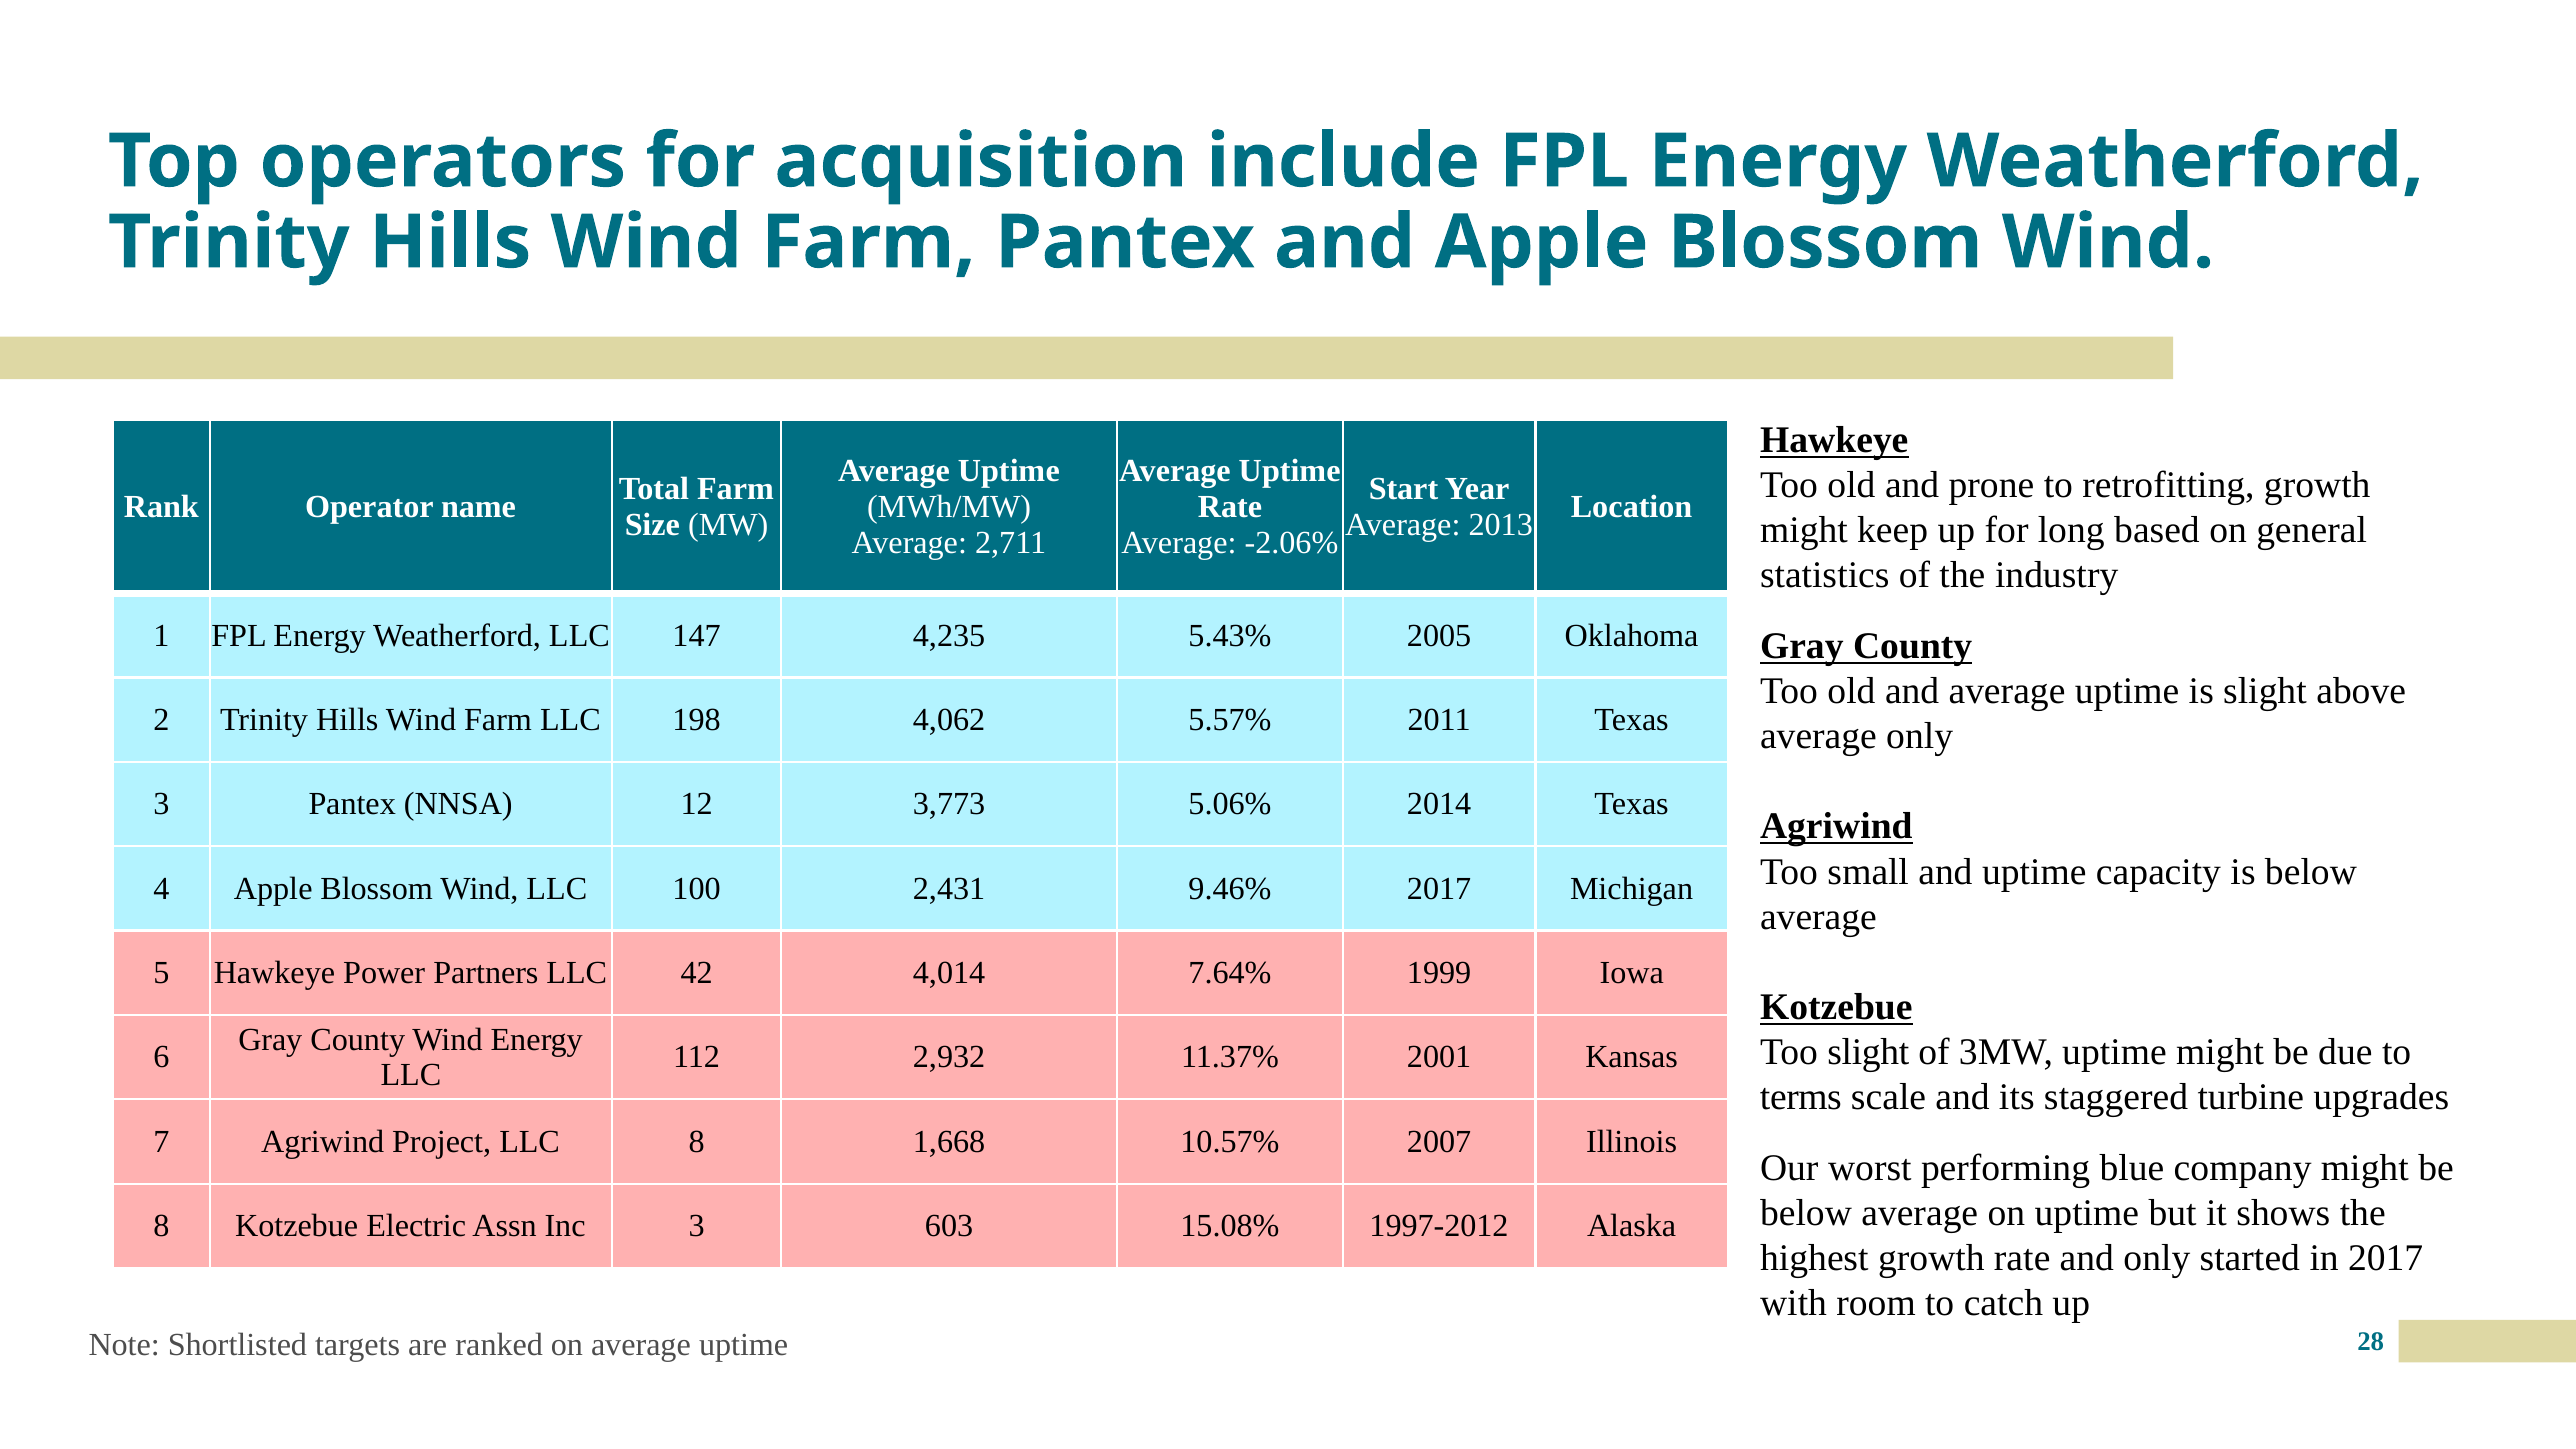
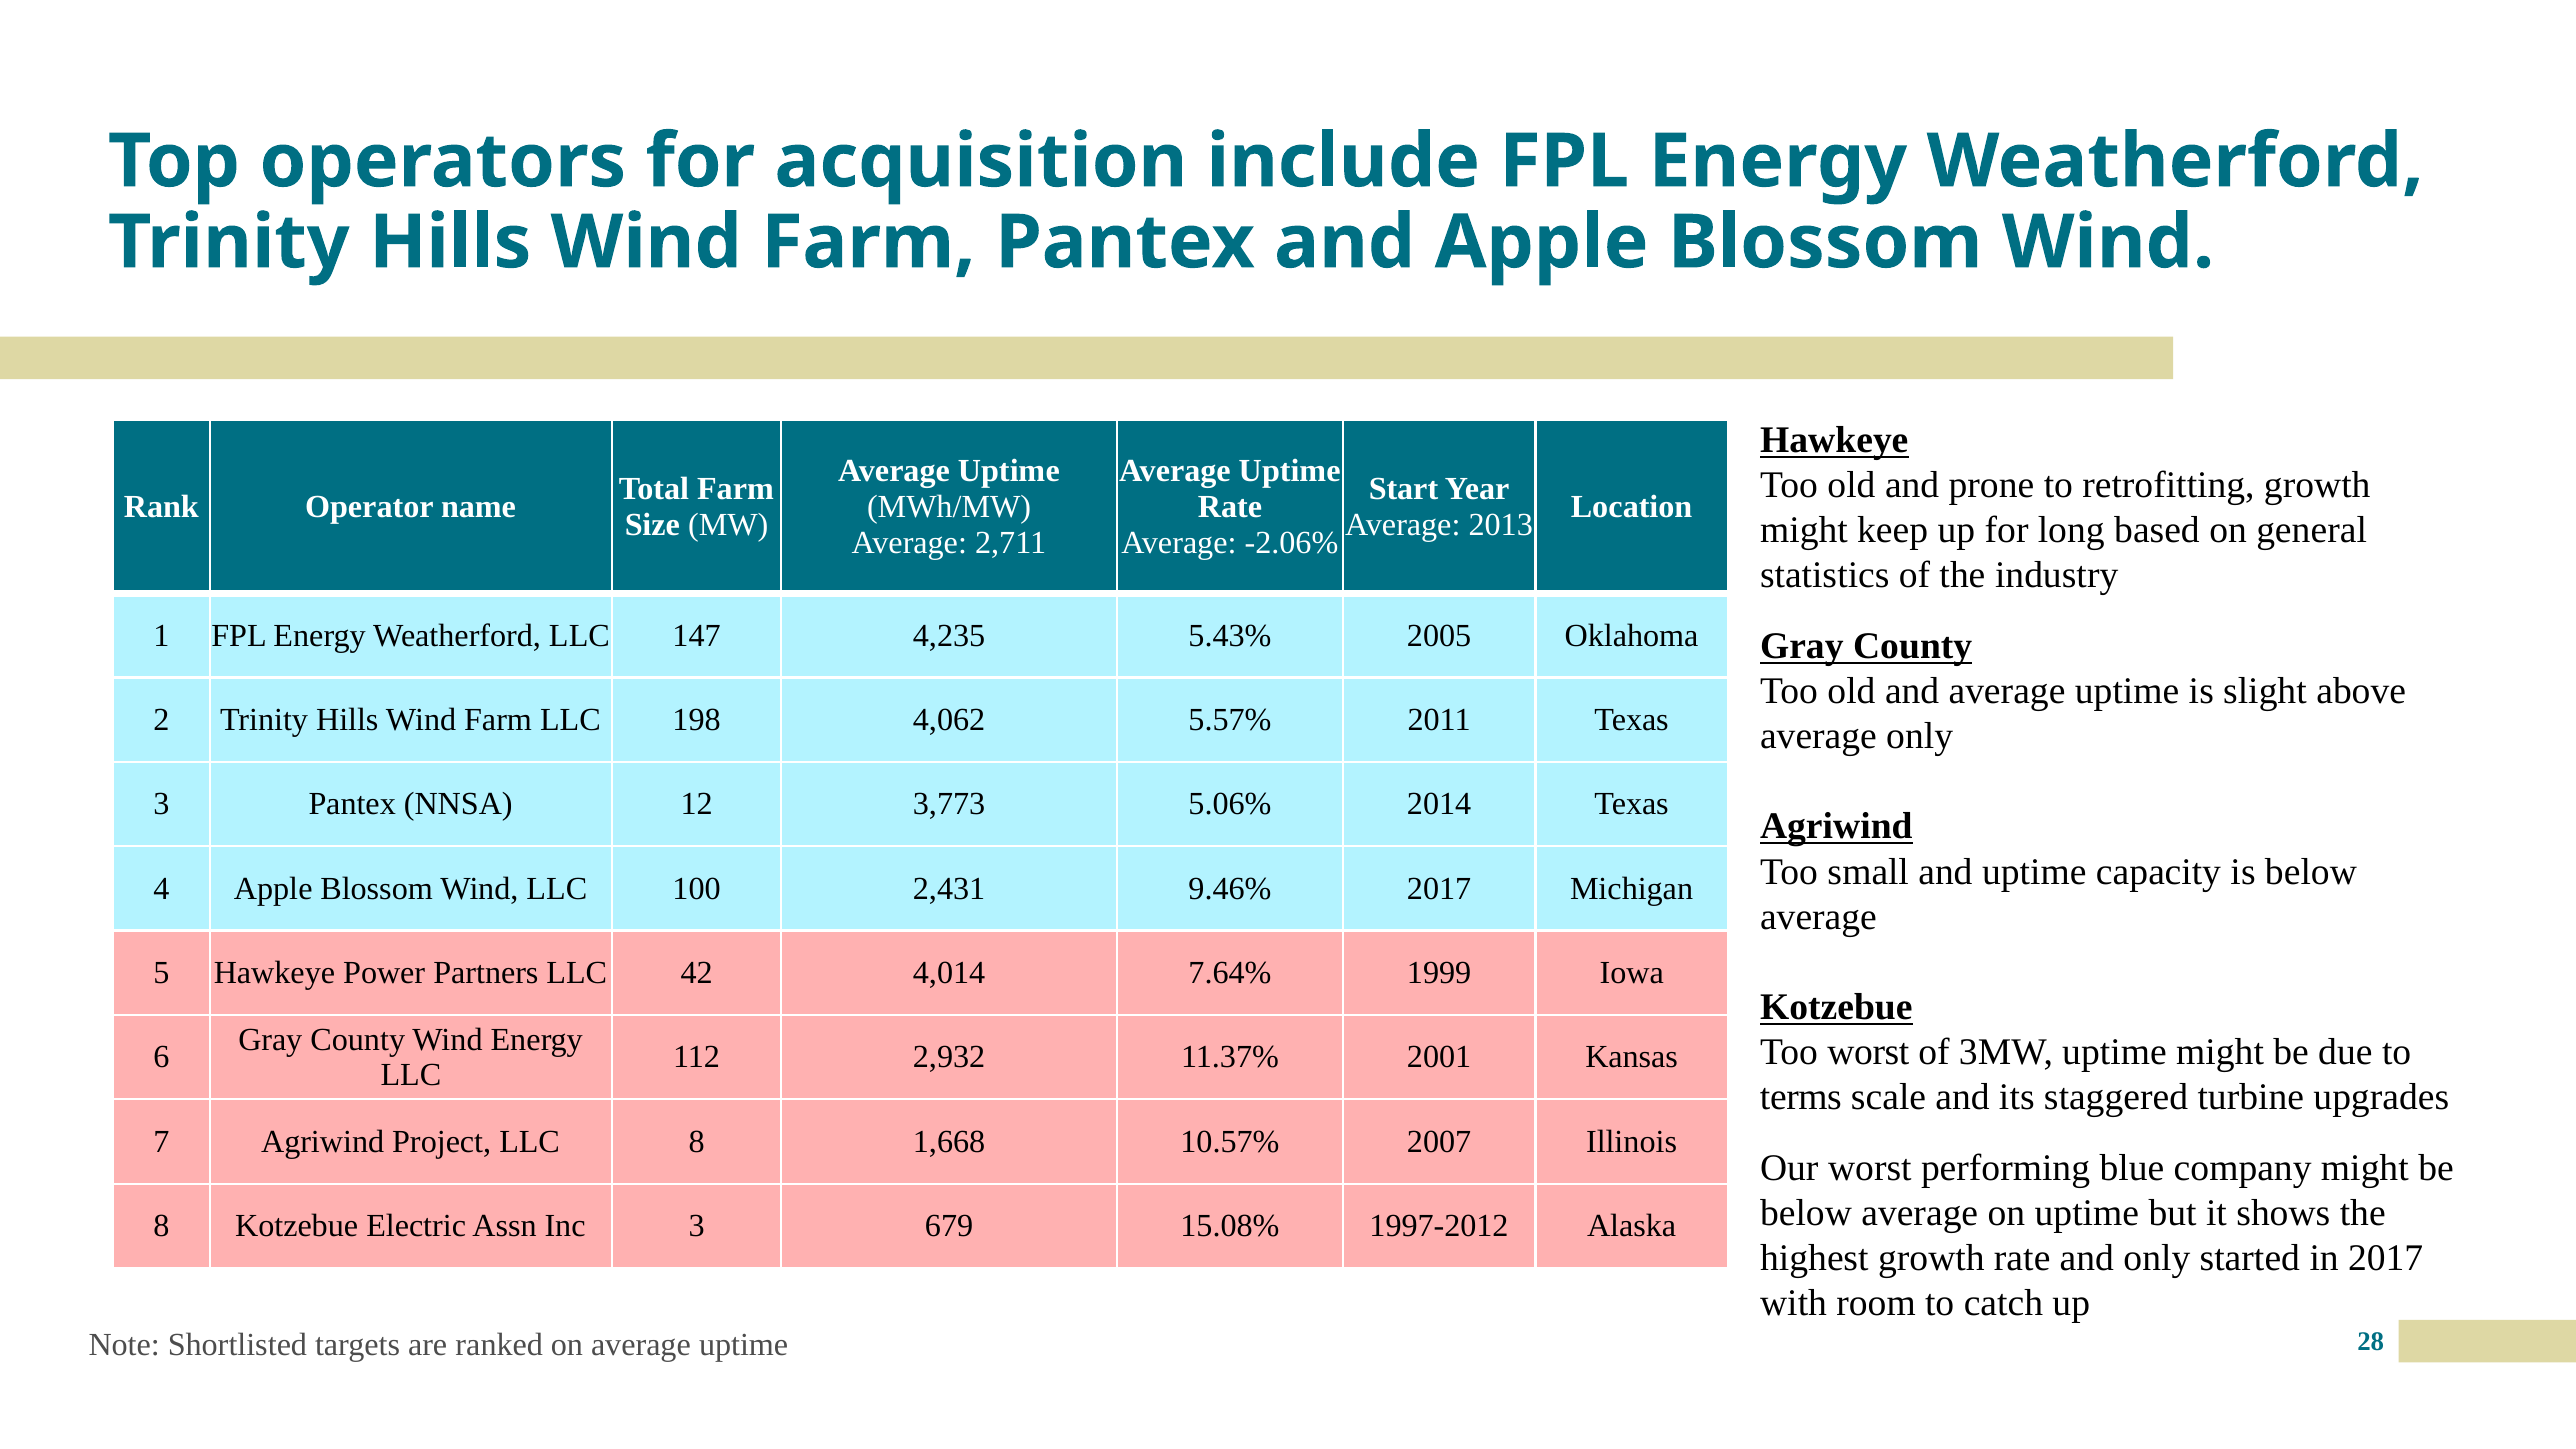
Too slight: slight -> worst (1868, 1052)
603: 603 -> 679 (949, 1226)
